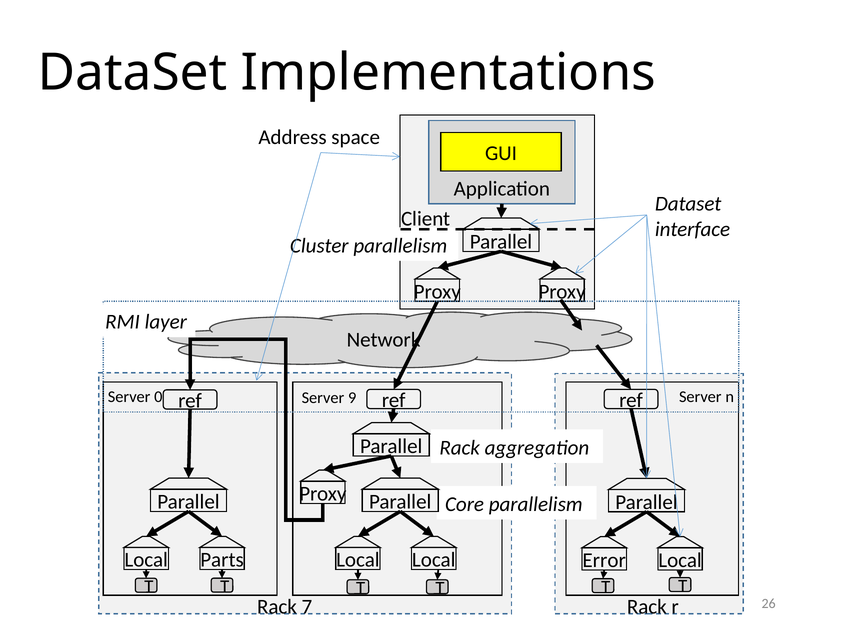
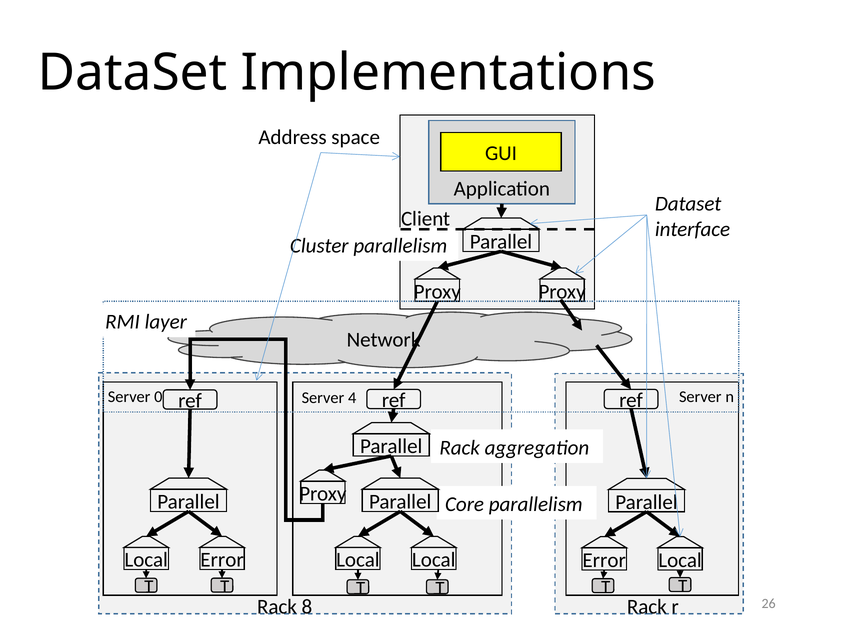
9: 9 -> 4 (352, 398)
Local Parts: Parts -> Error (222, 560)
7: 7 -> 8 (307, 606)
